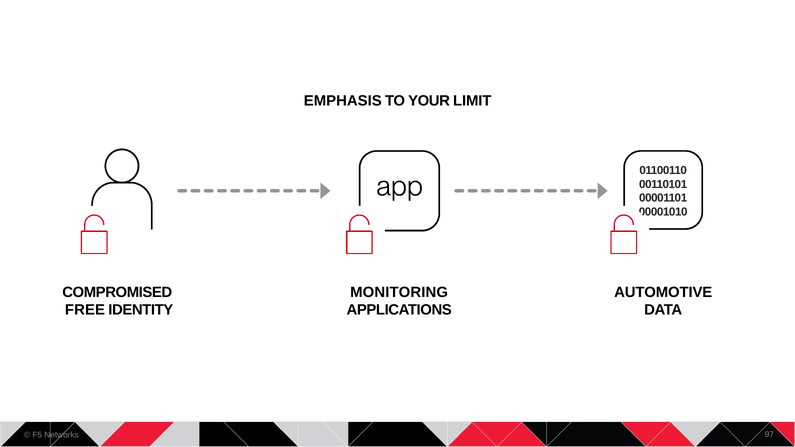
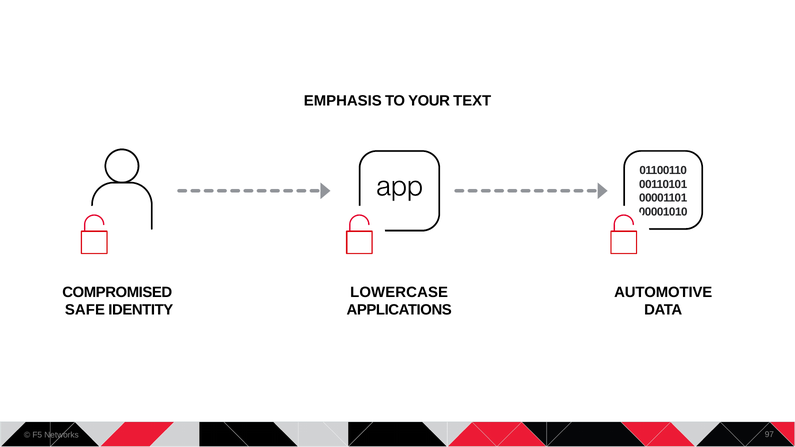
LIMIT: LIMIT -> TEXT (472, 101)
MONITORING: MONITORING -> LOWERCASE (399, 292)
FREE: FREE -> SAFE (85, 310)
